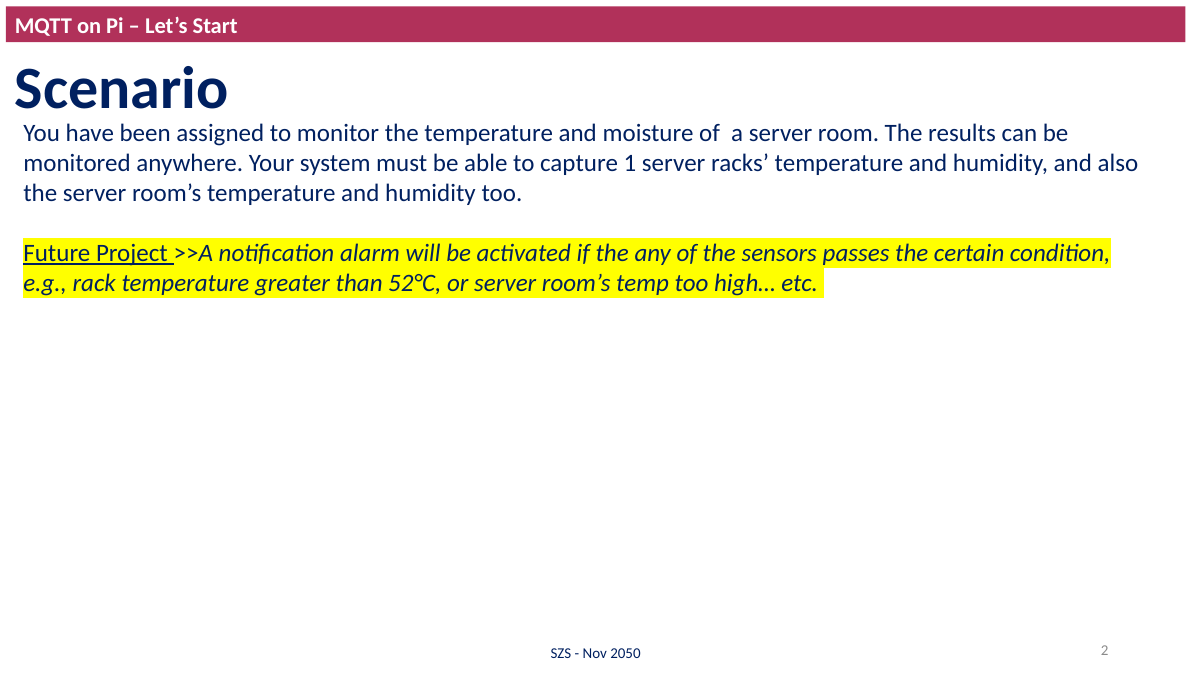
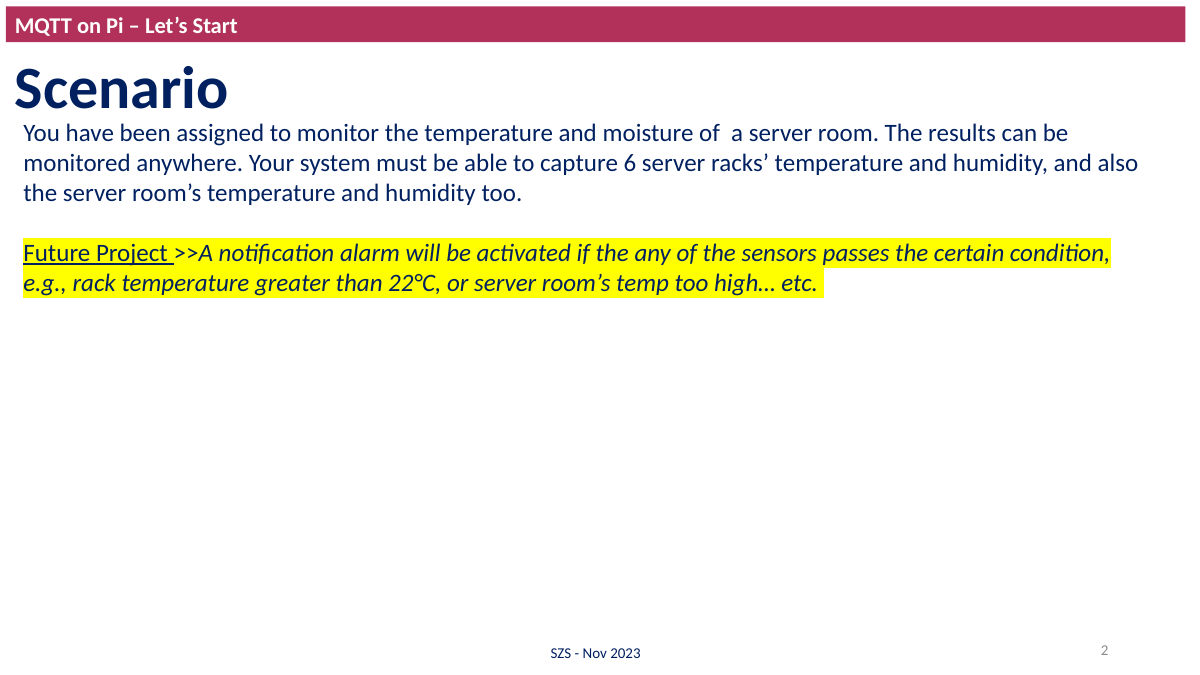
1: 1 -> 6 (630, 163)
52°C: 52°C -> 22°C (415, 283)
2050: 2050 -> 2023 (625, 654)
